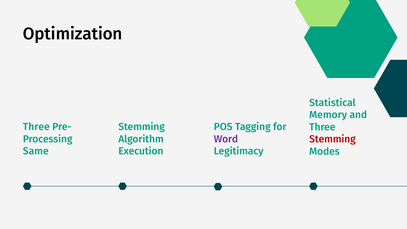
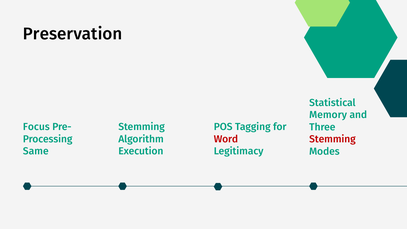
Optimization: Optimization -> Preservation (73, 34)
Three: Three -> Focus (36, 127)
Word colour: purple -> red (226, 139)
